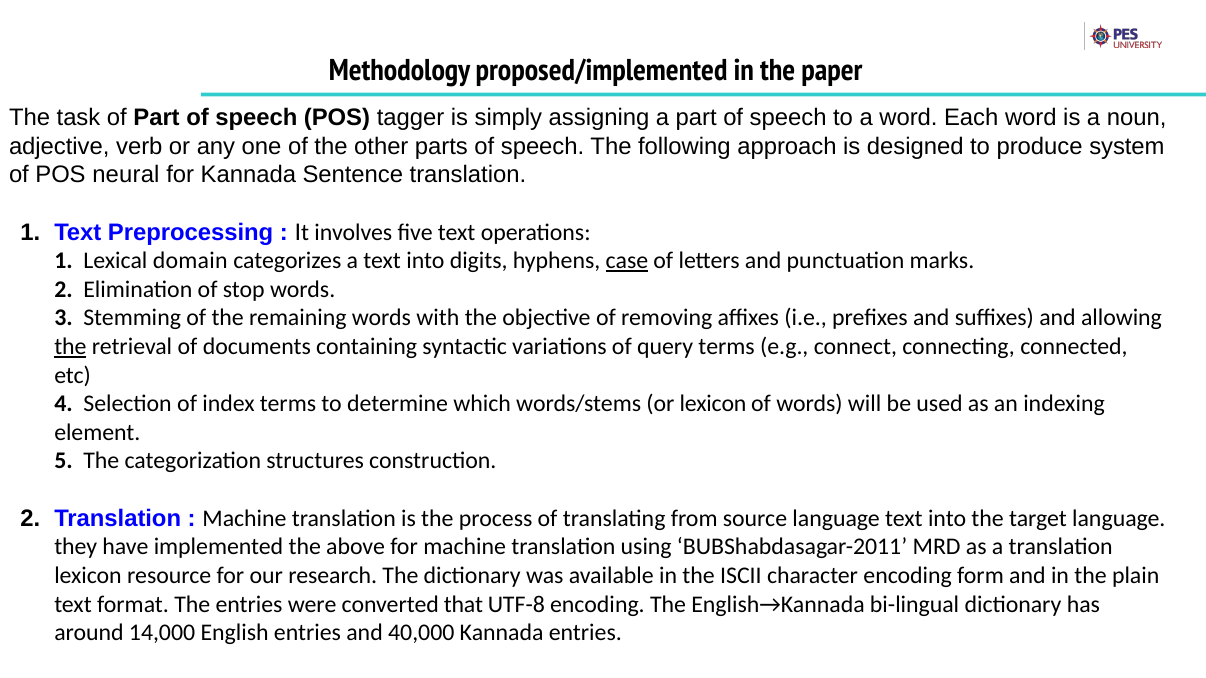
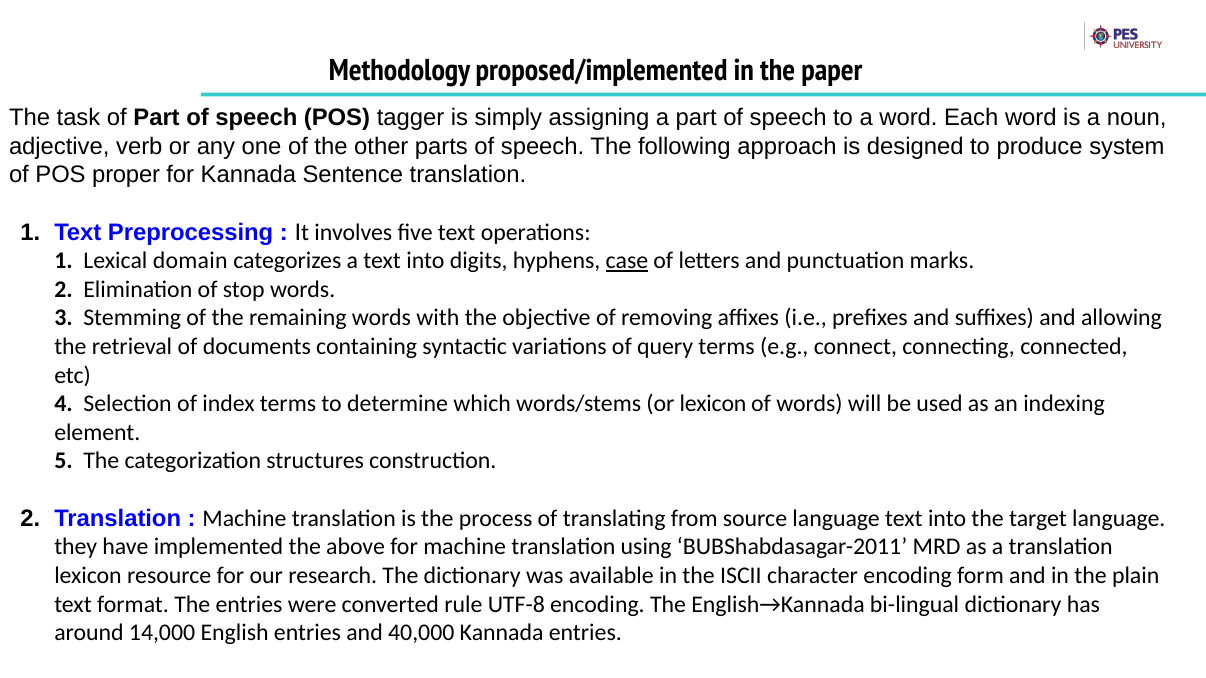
neural: neural -> proper (126, 175)
the underline: present -> none (70, 347)
that: that -> rule (463, 605)
